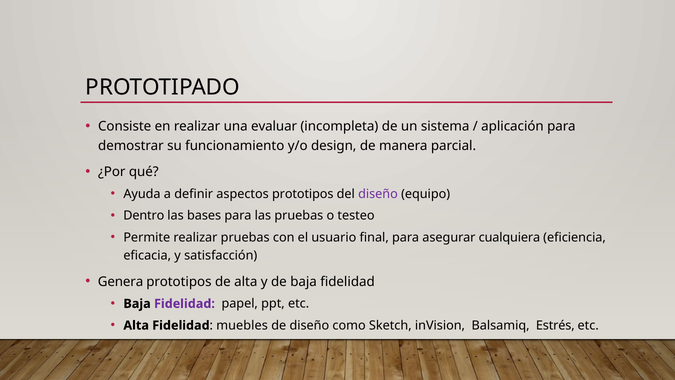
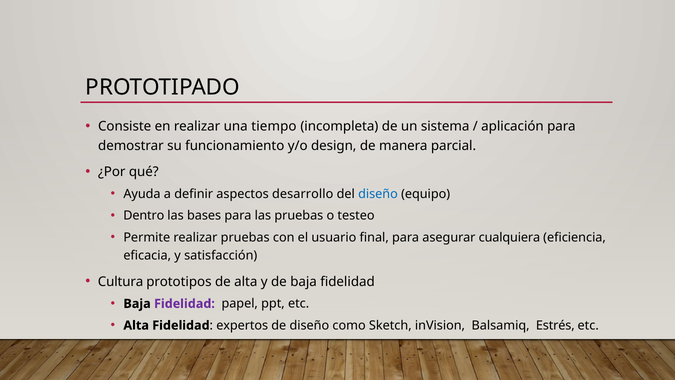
evaluar: evaluar -> tiempo (274, 126)
aspectos prototipos: prototipos -> desarrollo (303, 194)
diseño colour: purple -> blue (378, 194)
Genera: Genera -> Cultura (121, 281)
muebles: muebles -> expertos (242, 325)
